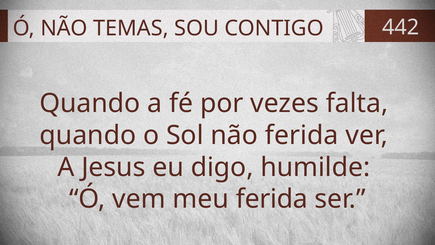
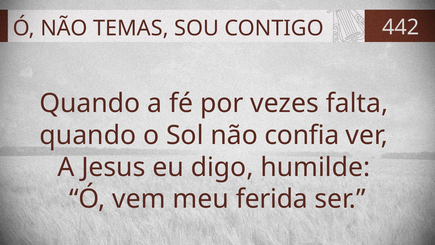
não ferida: ferida -> confia (302, 135)
